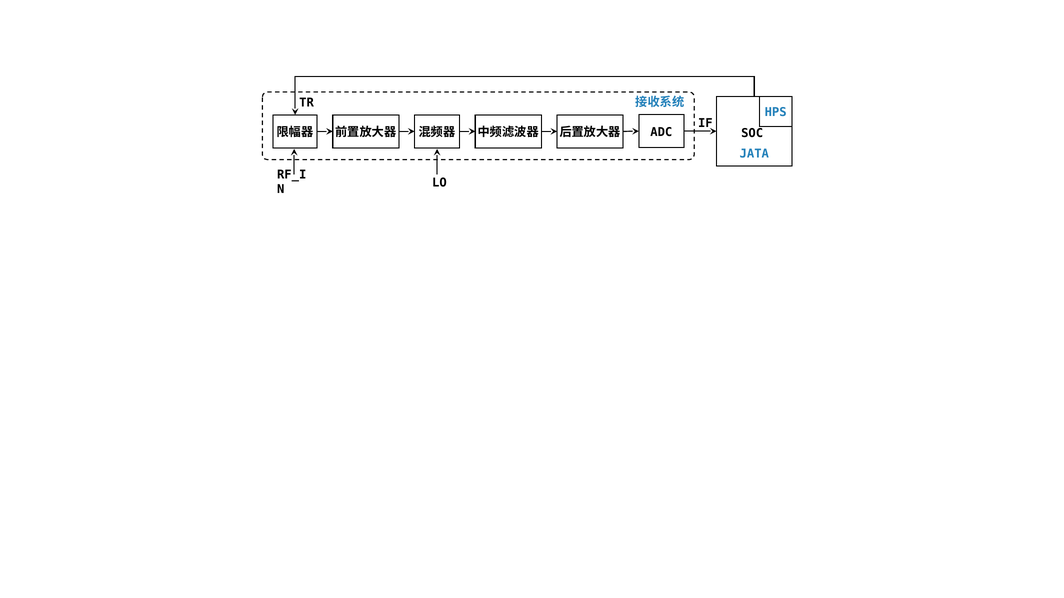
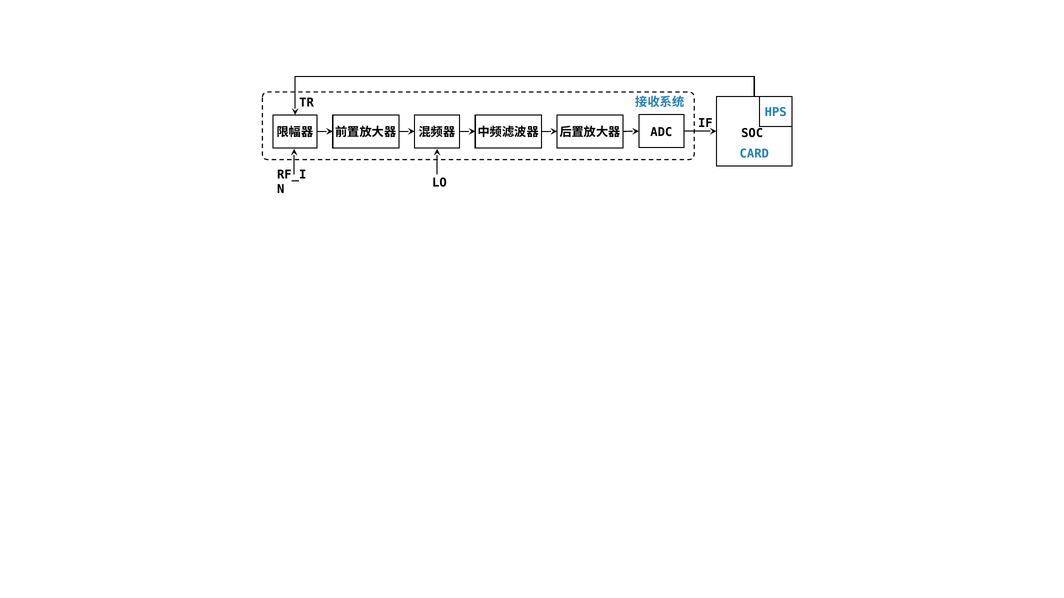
JATA: JATA -> CARD (754, 154)
